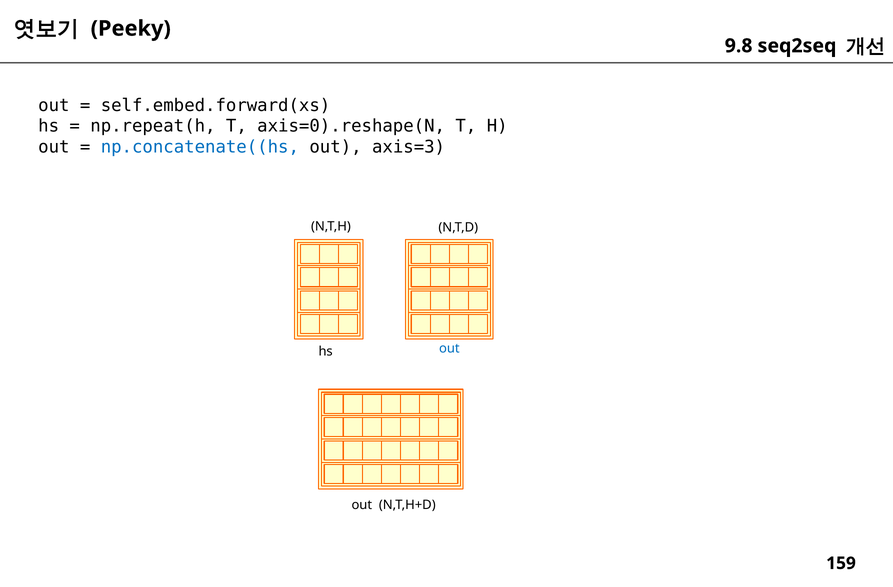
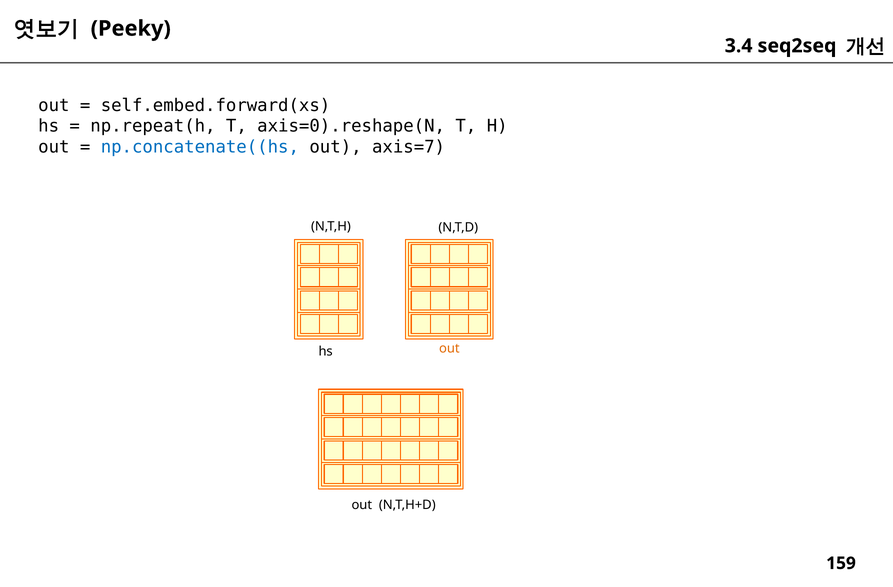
9.8: 9.8 -> 3.4 (739, 46)
axis=3: axis=3 -> axis=7 (409, 147)
out colour: blue -> orange (449, 348)
